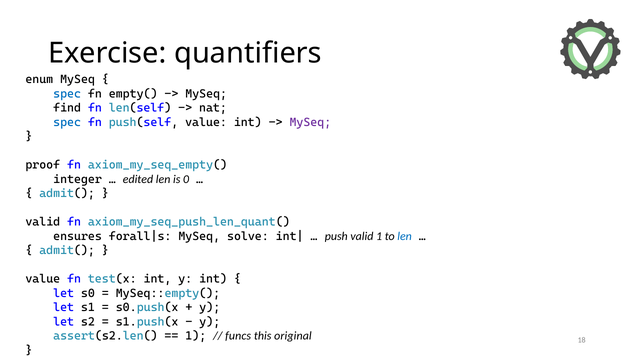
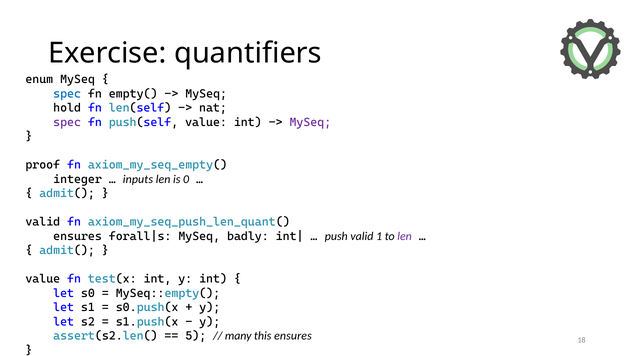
find: find -> hold (67, 108)
spec colour: blue -> purple (67, 122)
edited: edited -> inputs (138, 180)
solve: solve -> badly (248, 237)
len colour: blue -> purple (405, 237)
1: 1 -> 5 (196, 336)
funcs: funcs -> many (238, 336)
this original: original -> ensures (293, 336)
